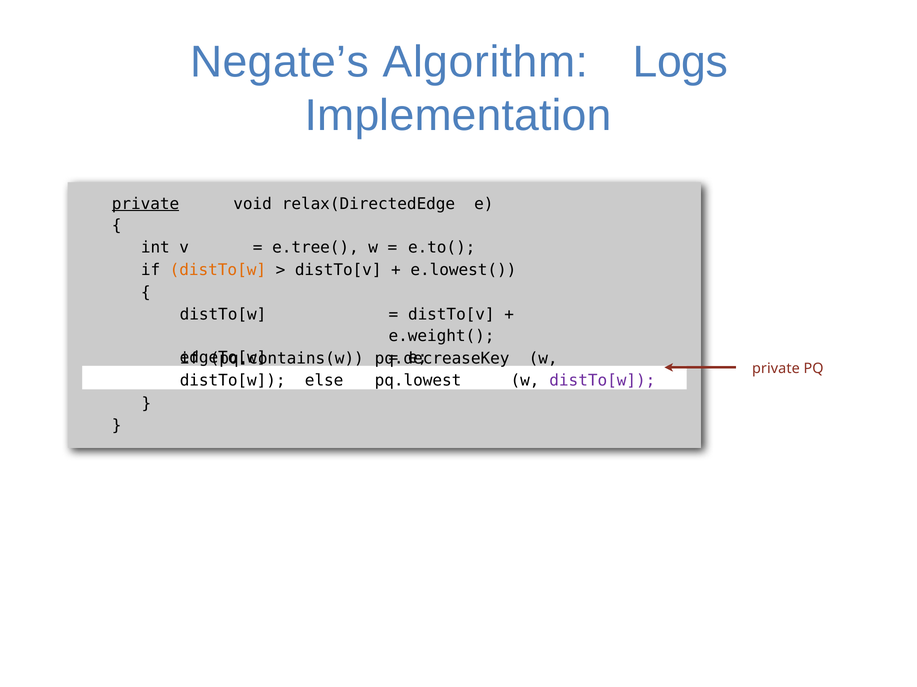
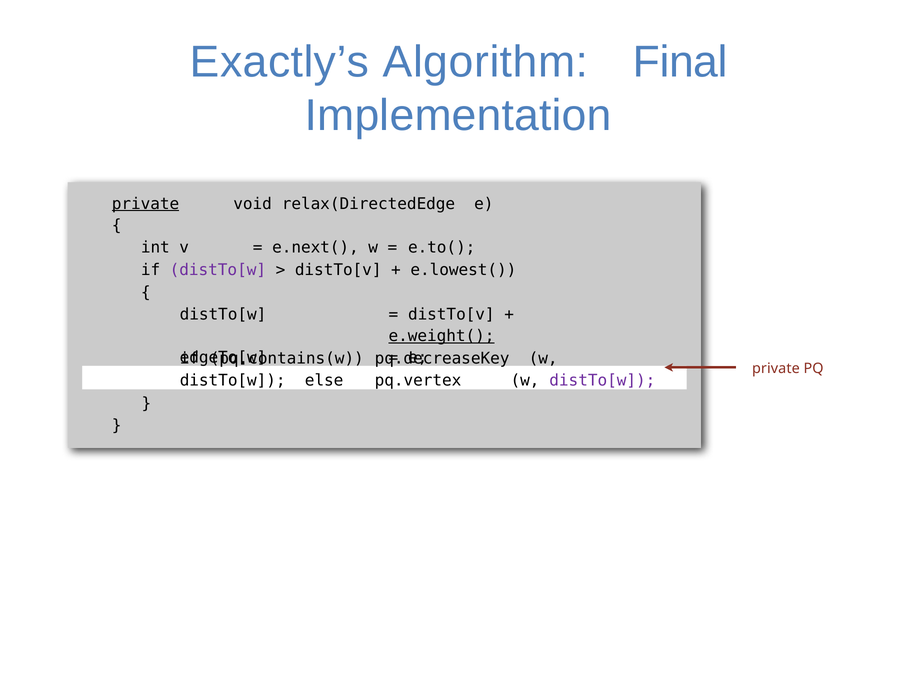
Negate’s: Negate’s -> Exactly’s (280, 62)
Logs: Logs -> Final (680, 62)
e.tree(: e.tree( -> e.next( (315, 248)
distTo[w colour: orange -> purple (218, 270)
e.weight( underline: none -> present (442, 336)
pq.lowest: pq.lowest -> pq.vertex (418, 381)
